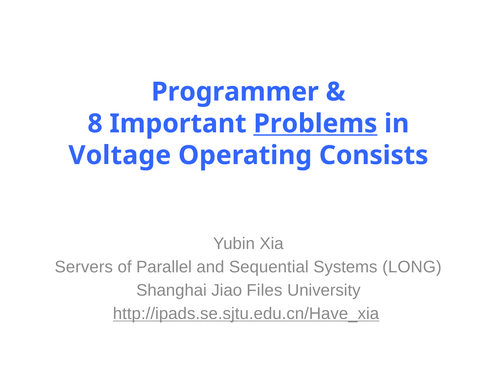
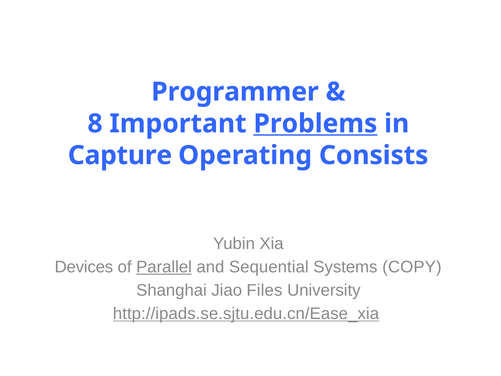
Voltage: Voltage -> Capture (120, 155)
Servers: Servers -> Devices (84, 267)
Parallel underline: none -> present (164, 267)
LONG: LONG -> COPY (412, 267)
http://ipads.se.sjtu.edu.cn/Have_xia: http://ipads.se.sjtu.edu.cn/Have_xia -> http://ipads.se.sjtu.edu.cn/Ease_xia (246, 313)
